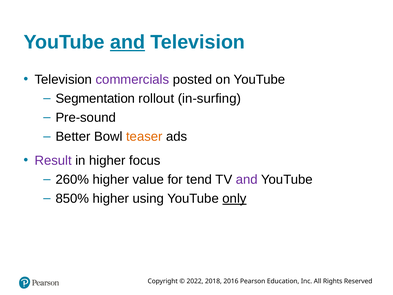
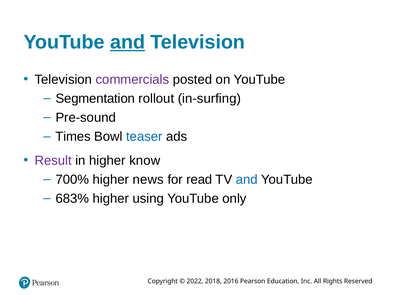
Better: Better -> Times (73, 137)
teaser colour: orange -> blue (144, 137)
focus: focus -> know (145, 160)
260%: 260% -> 700% (72, 179)
value: value -> news (148, 179)
tend: tend -> read (199, 179)
and colour: purple -> blue (247, 179)
850%: 850% -> 683% (72, 198)
only underline: present -> none (234, 198)
